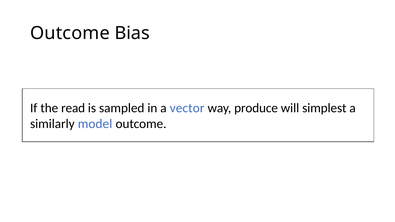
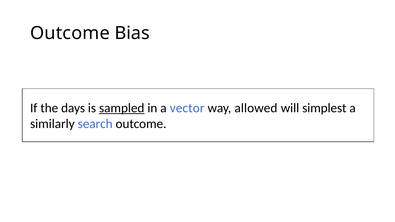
read: read -> days (73, 108)
sampled underline: none -> present (122, 108)
produce: produce -> allowed (256, 108)
model: model -> search (95, 124)
